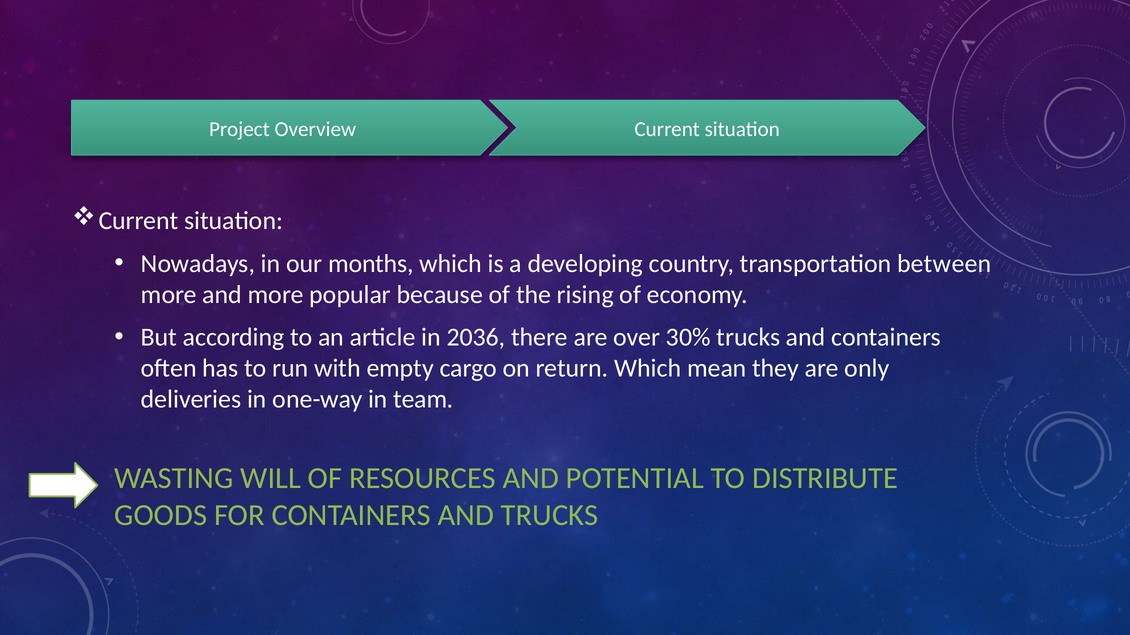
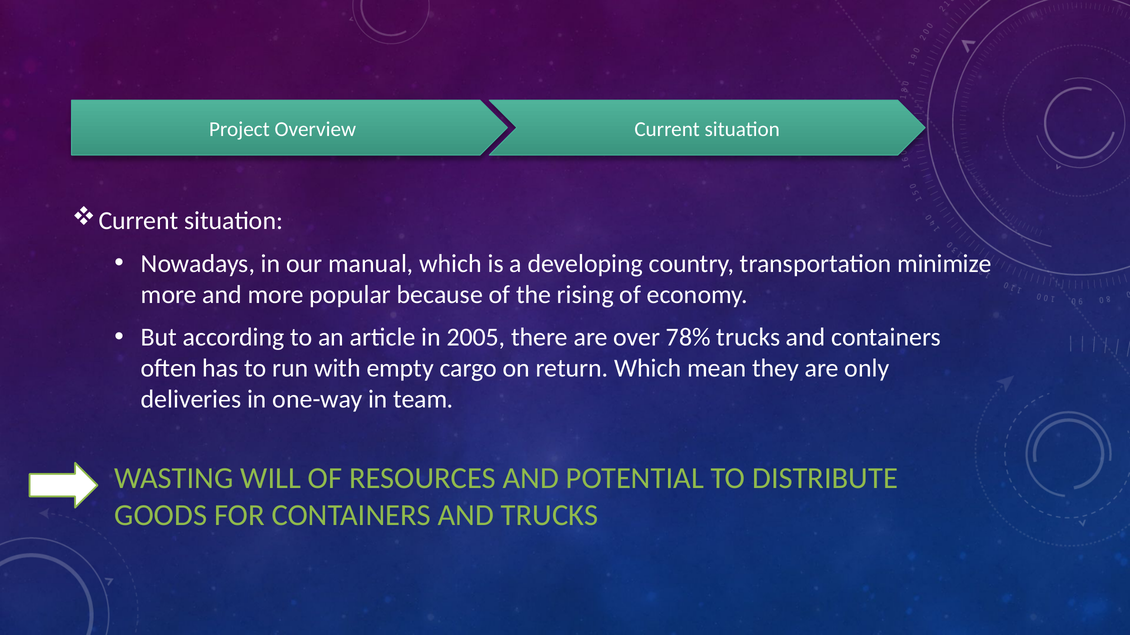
months: months -> manual (371, 264)
between: between -> minimize (944, 264)
2036: 2036 -> 2005 (476, 338)
30%: 30% -> 78% (688, 338)
